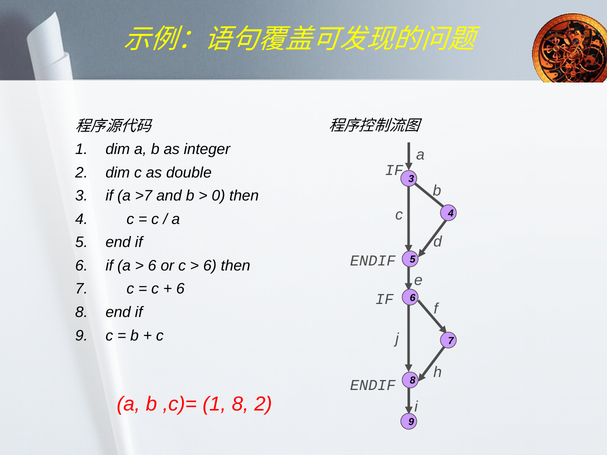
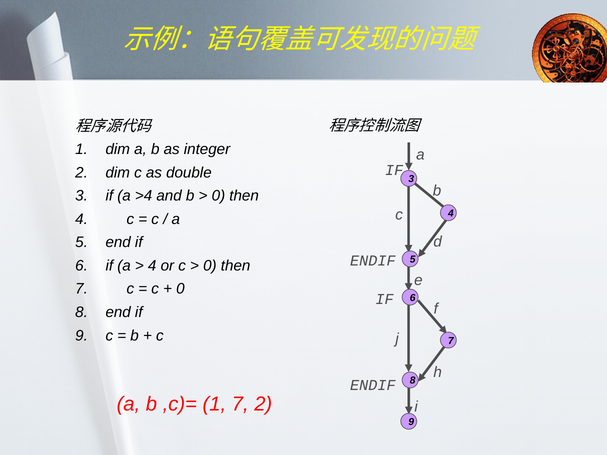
>7: >7 -> >4 (144, 196)
6: 6 -> 4 (152, 266)
6: 6 -> 0 (210, 266)
6: 6 -> 0 (180, 289)
1 8: 8 -> 7 (240, 404)
